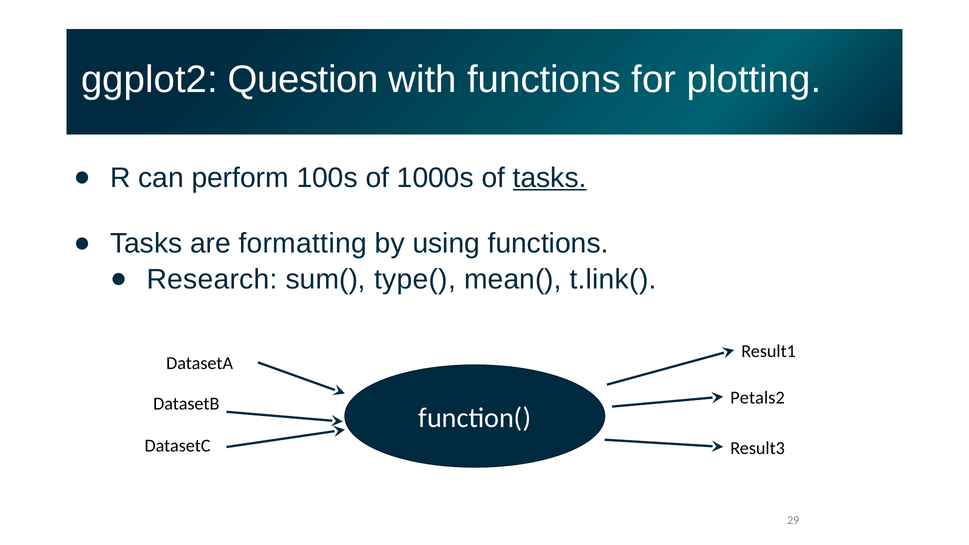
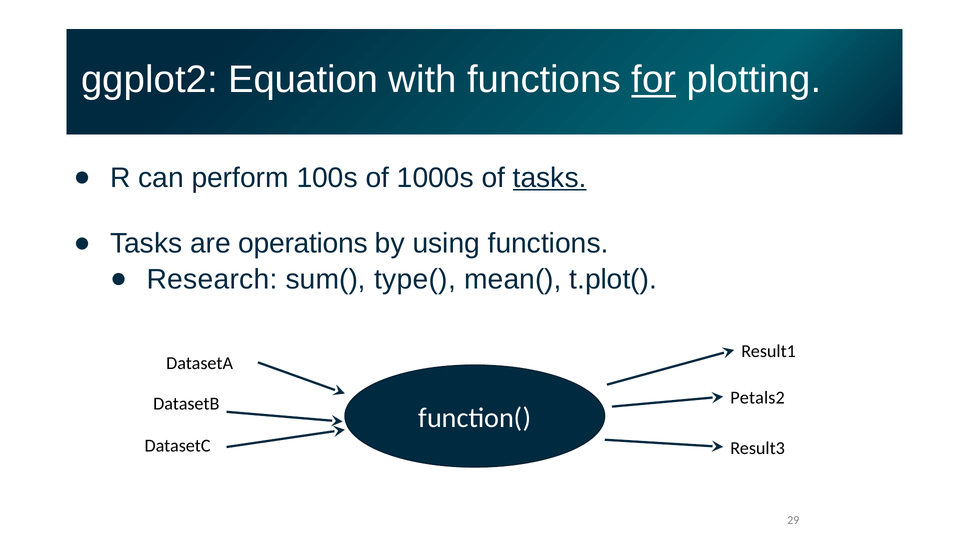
Question: Question -> Equation (303, 80)
for underline: none -> present (654, 80)
formatting: formatting -> operations (303, 244)
t.link(: t.link( -> t.plot( (613, 279)
